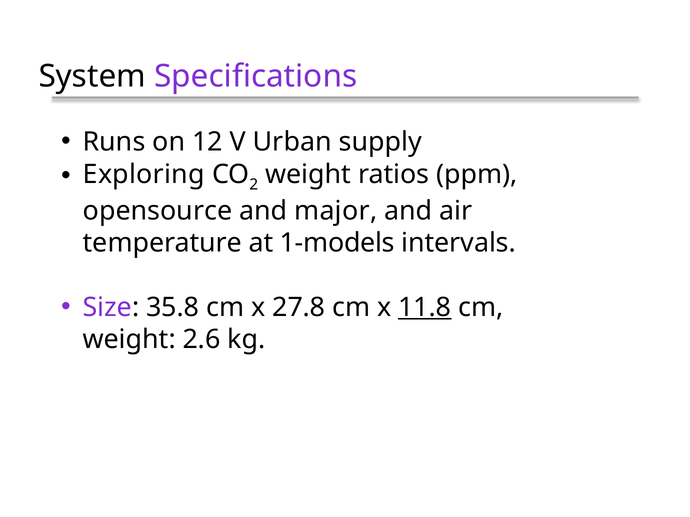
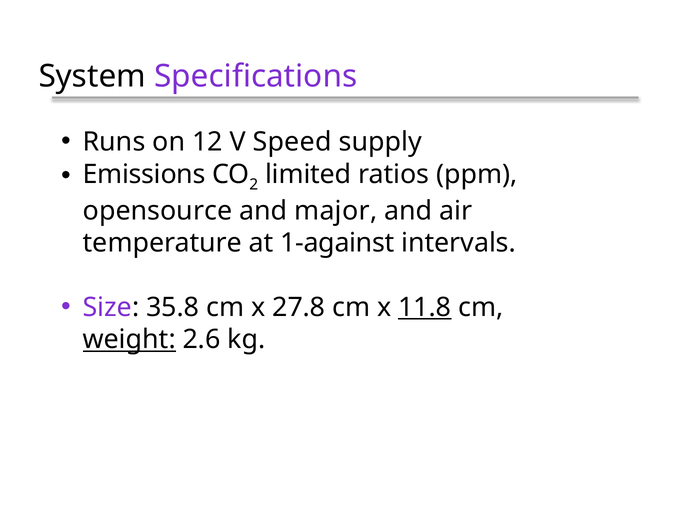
Urban: Urban -> Speed (292, 142)
Exploring: Exploring -> Emissions (144, 174)
weight: weight -> limited (308, 174)
1-models: 1-models -> 1-against (337, 243)
weight underline: none -> present (129, 340)
